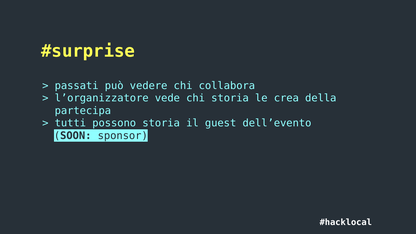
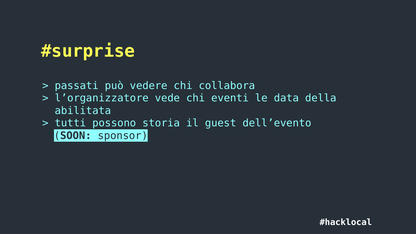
chi storia: storia -> eventi (230, 98)
crea: crea -> data (286, 98)
partecipa: partecipa -> abilitata (83, 111)
